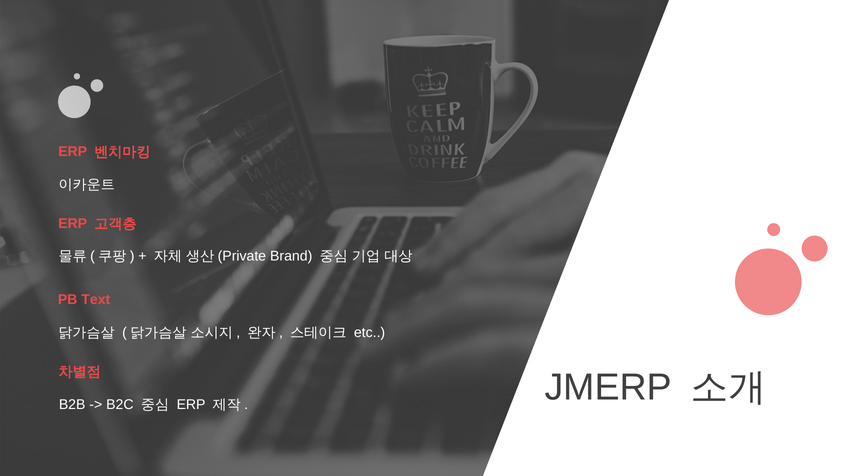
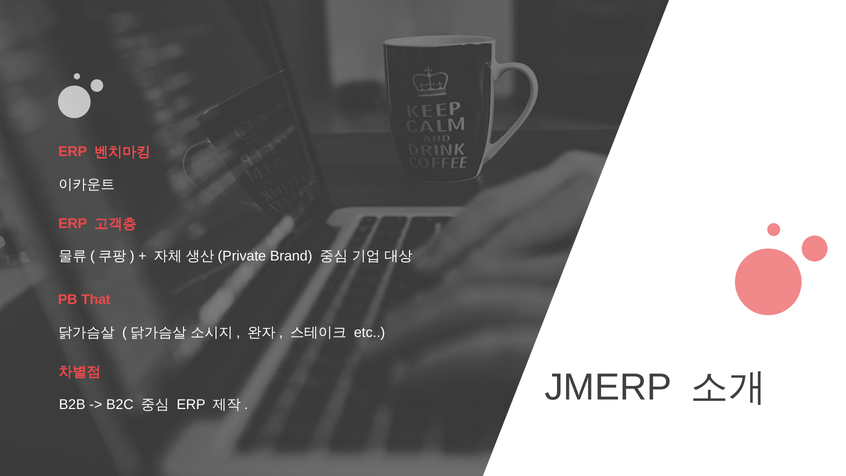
Text: Text -> That (96, 300)
